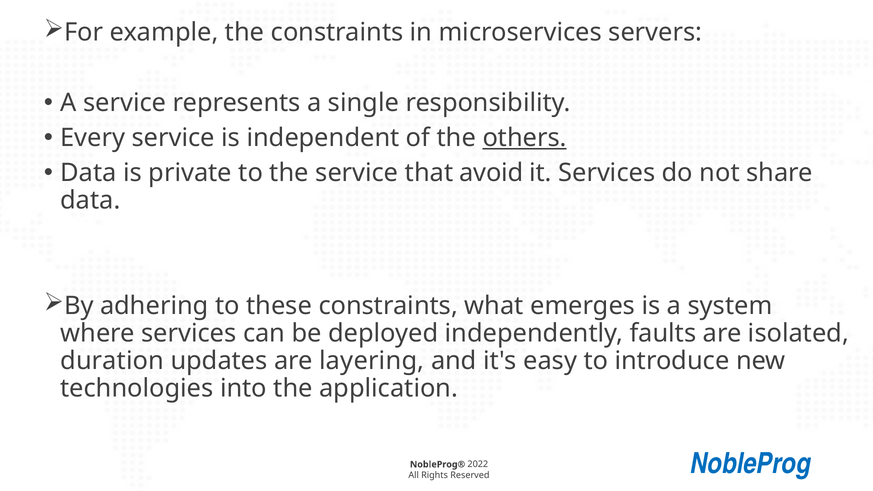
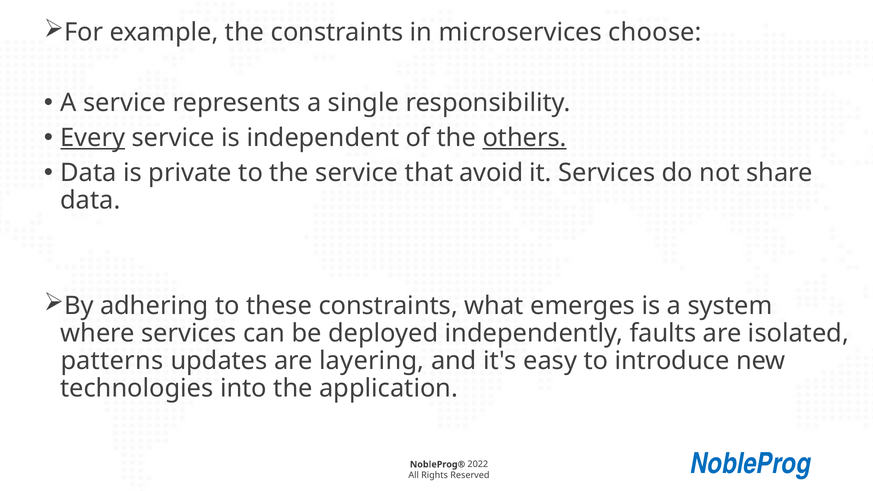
servers: servers -> choose (655, 32)
Every underline: none -> present (93, 138)
duration: duration -> patterns (112, 361)
